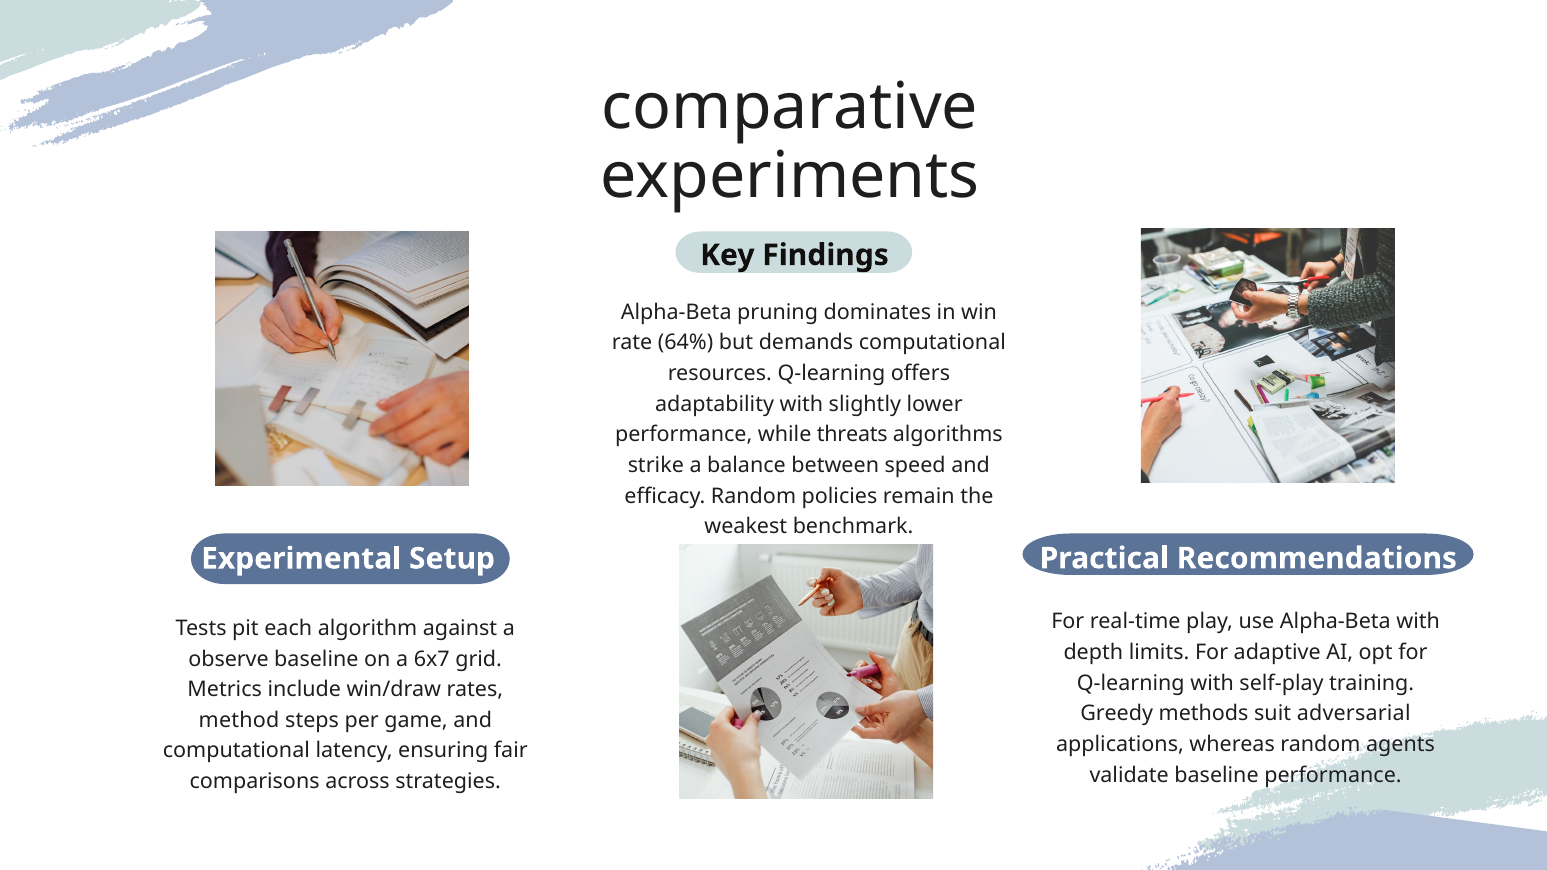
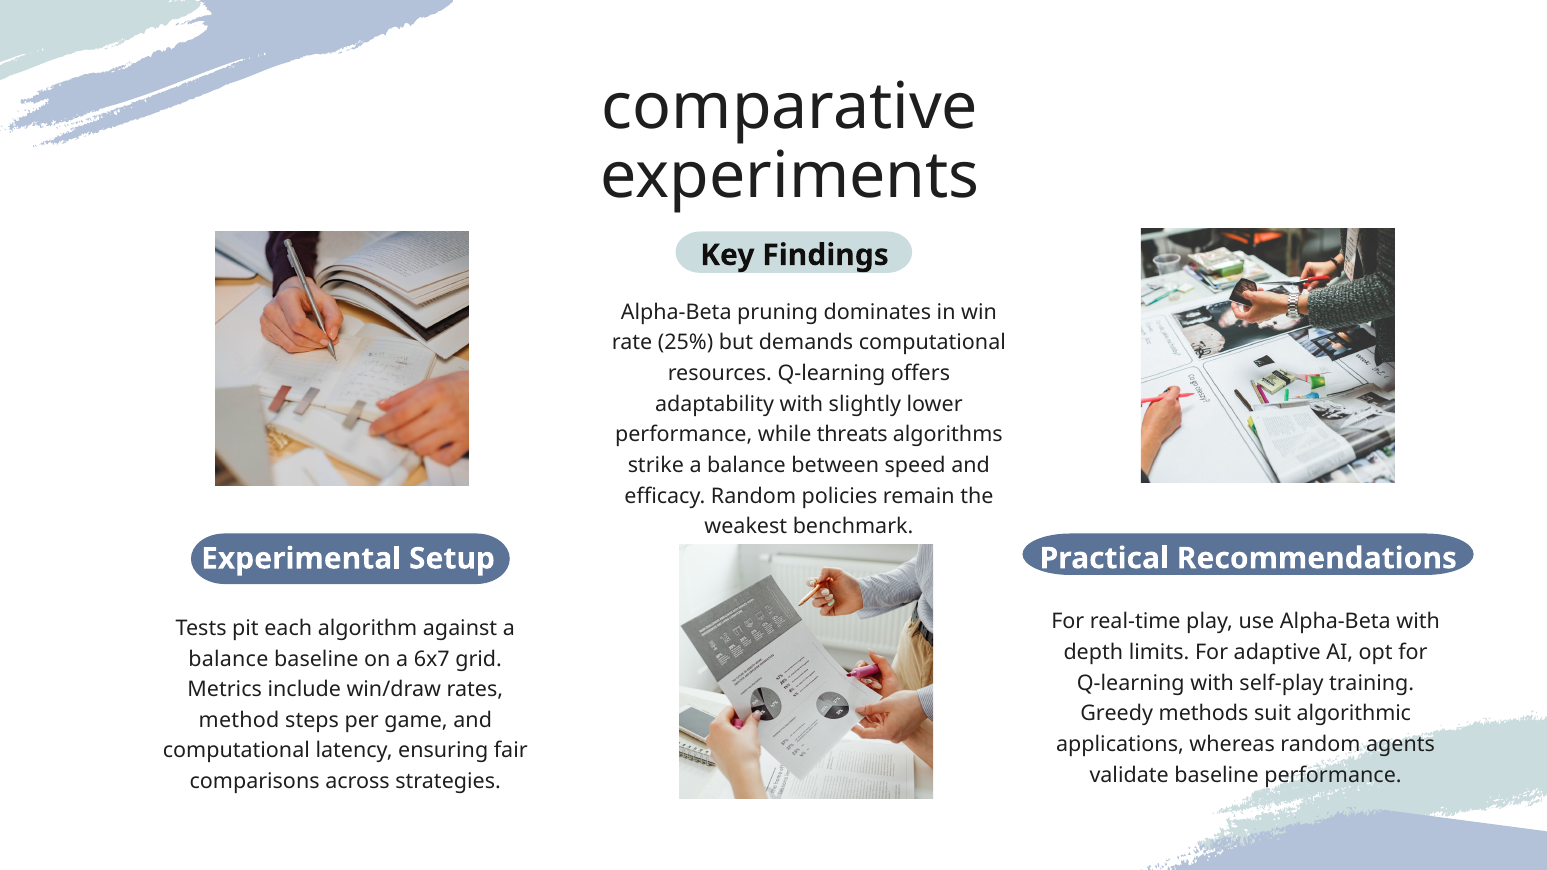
64%: 64% -> 25% (686, 343)
observe: observe -> balance (228, 659)
adversarial: adversarial -> algorithmic (1354, 714)
